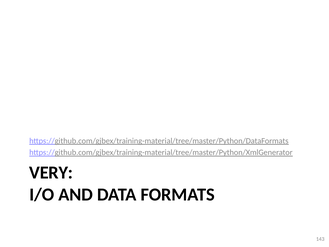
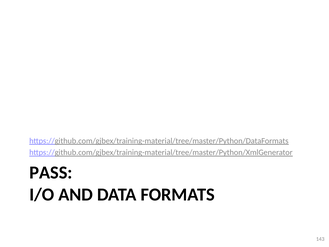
VERY: VERY -> PASS (51, 172)
